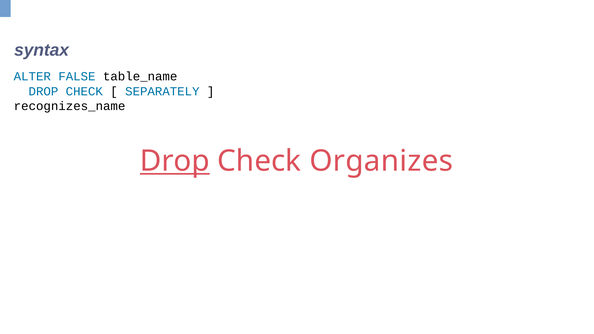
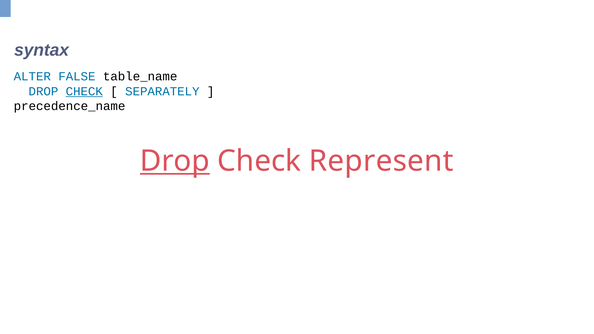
CHECK underline: none -> present (84, 91)
recognizes_name: recognizes_name -> precedence_name (70, 106)
Organizes: Organizes -> Represent (381, 161)
